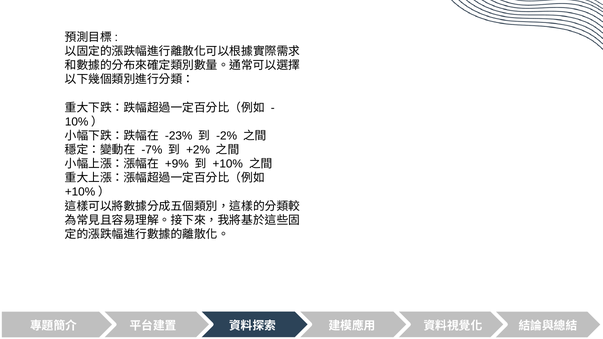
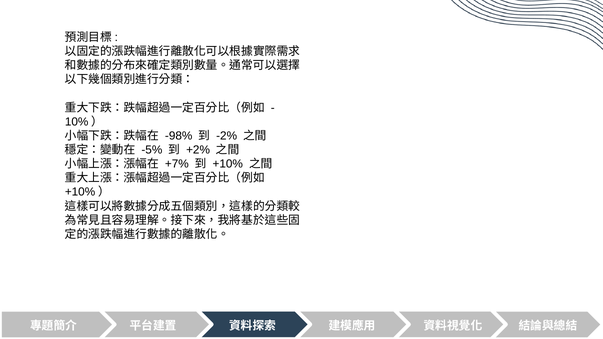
-23%: -23% -> -98% (179, 136)
-7%: -7% -> -5% (152, 150)
+9%: +9% -> +7% (177, 164)
